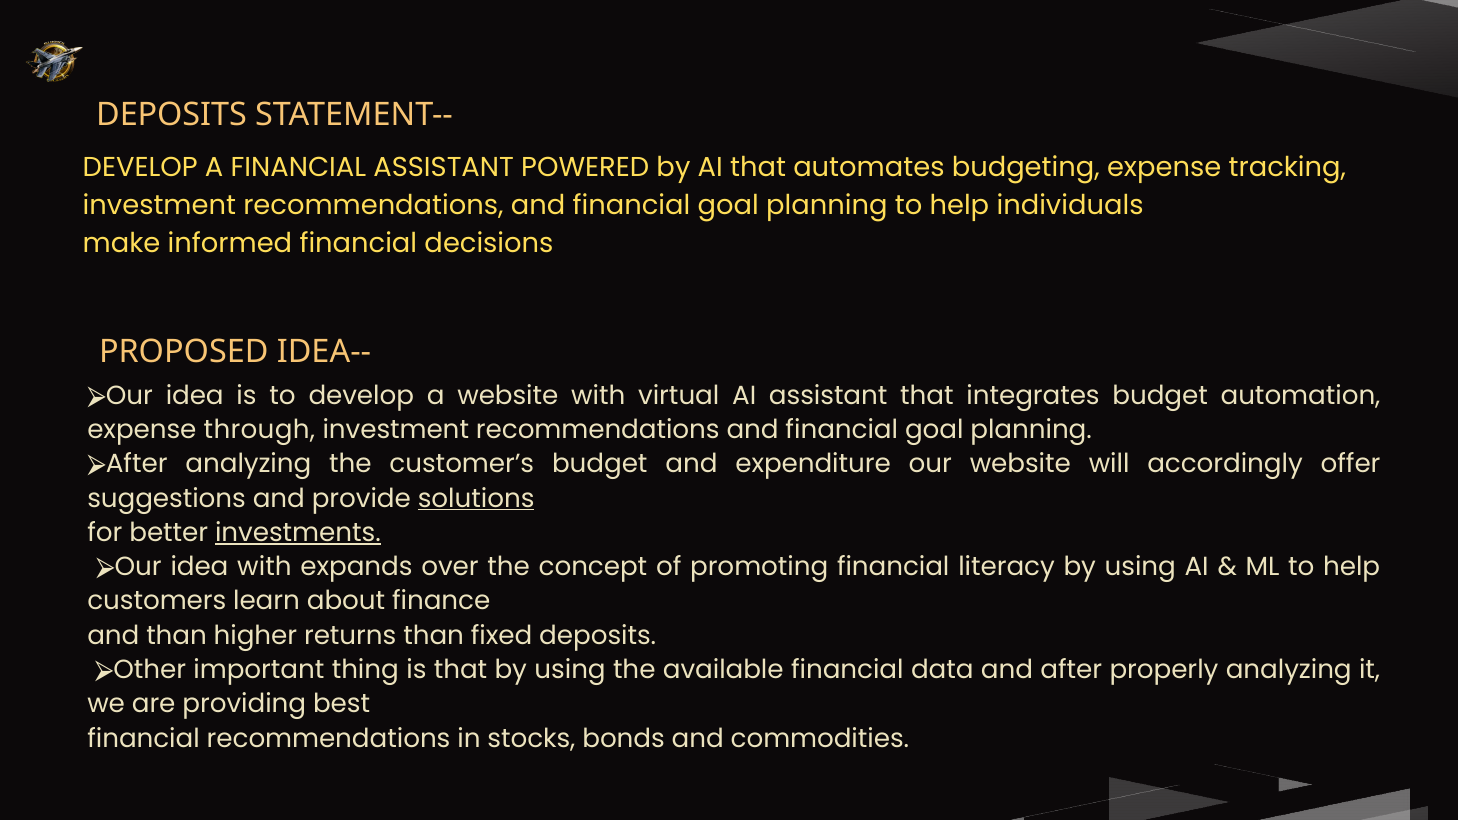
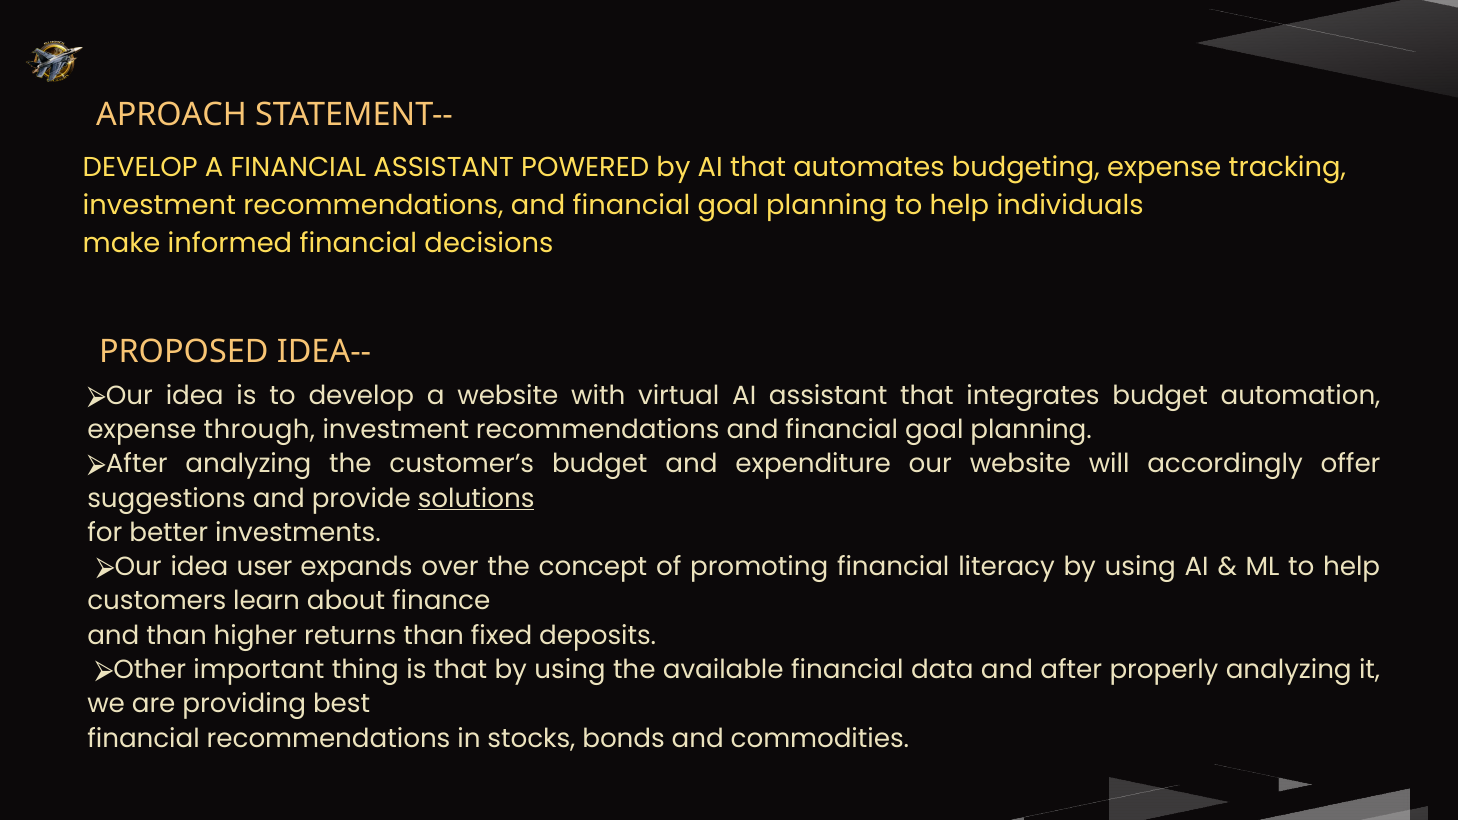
DEPOSITS: DEPOSITS -> APROACH (171, 115)
investments underline: present -> none (298, 533)
idea with: with -> user (265, 567)
